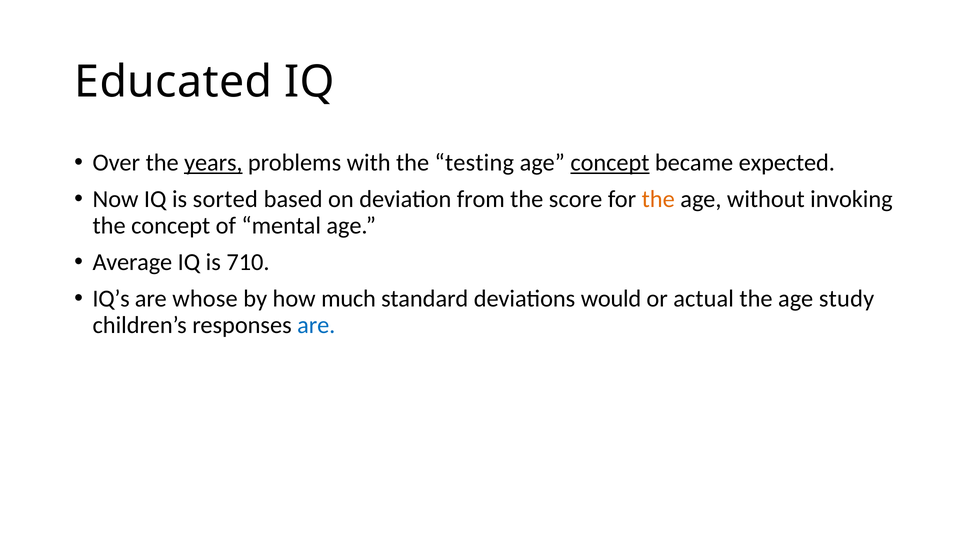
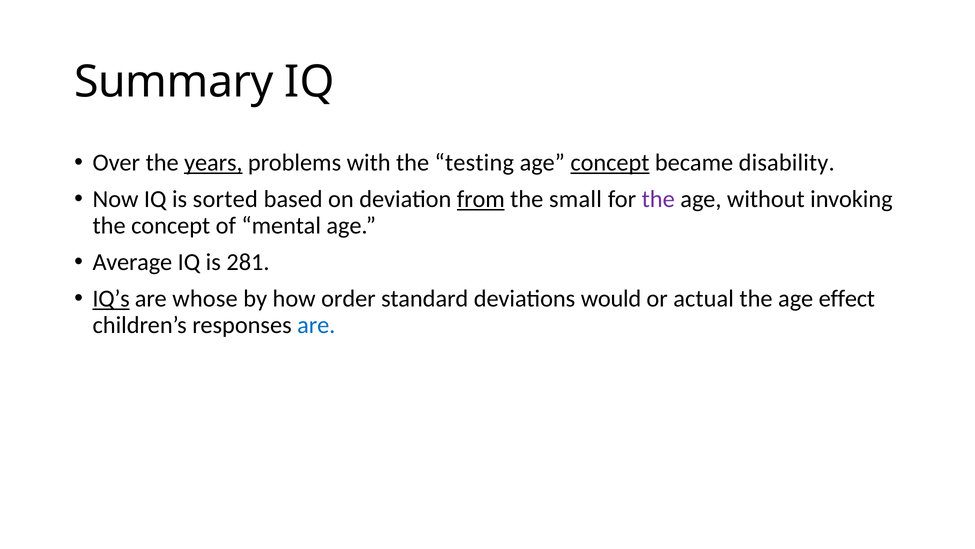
Educated: Educated -> Summary (174, 82)
expected: expected -> disability (787, 163)
from underline: none -> present (481, 199)
score: score -> small (576, 199)
the colour: orange -> purple (658, 199)
710: 710 -> 281 (248, 262)
IQ’s underline: none -> present (111, 298)
much: much -> order (348, 298)
study: study -> effect (847, 298)
